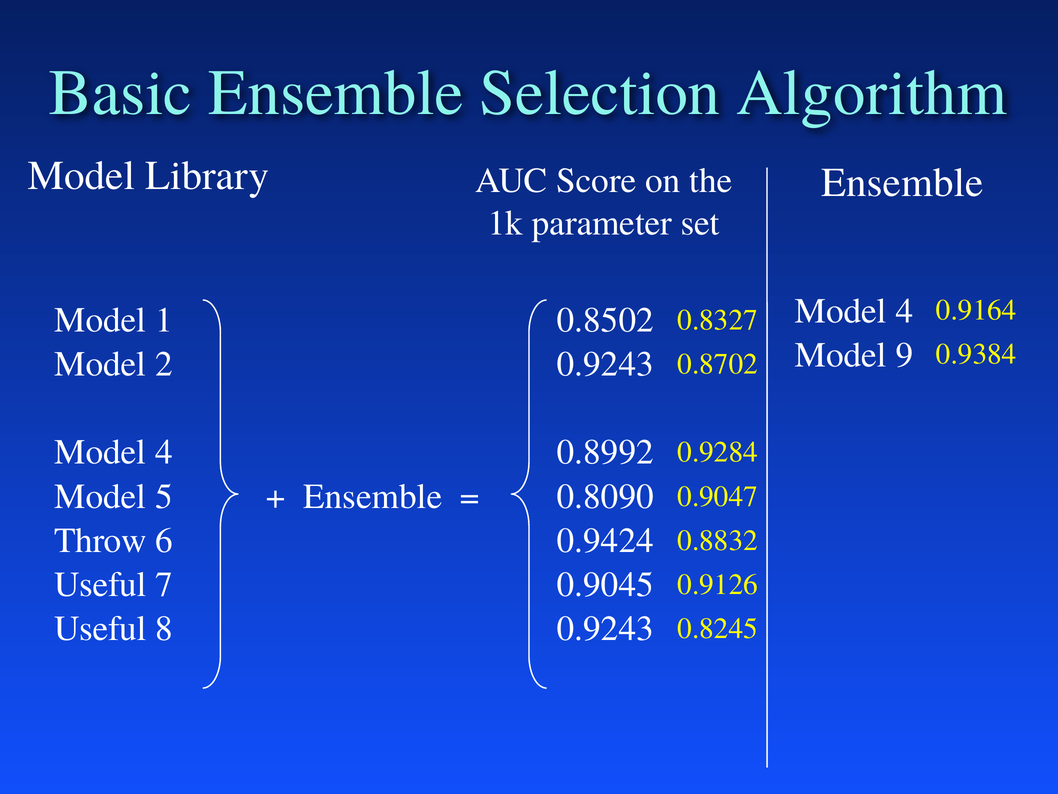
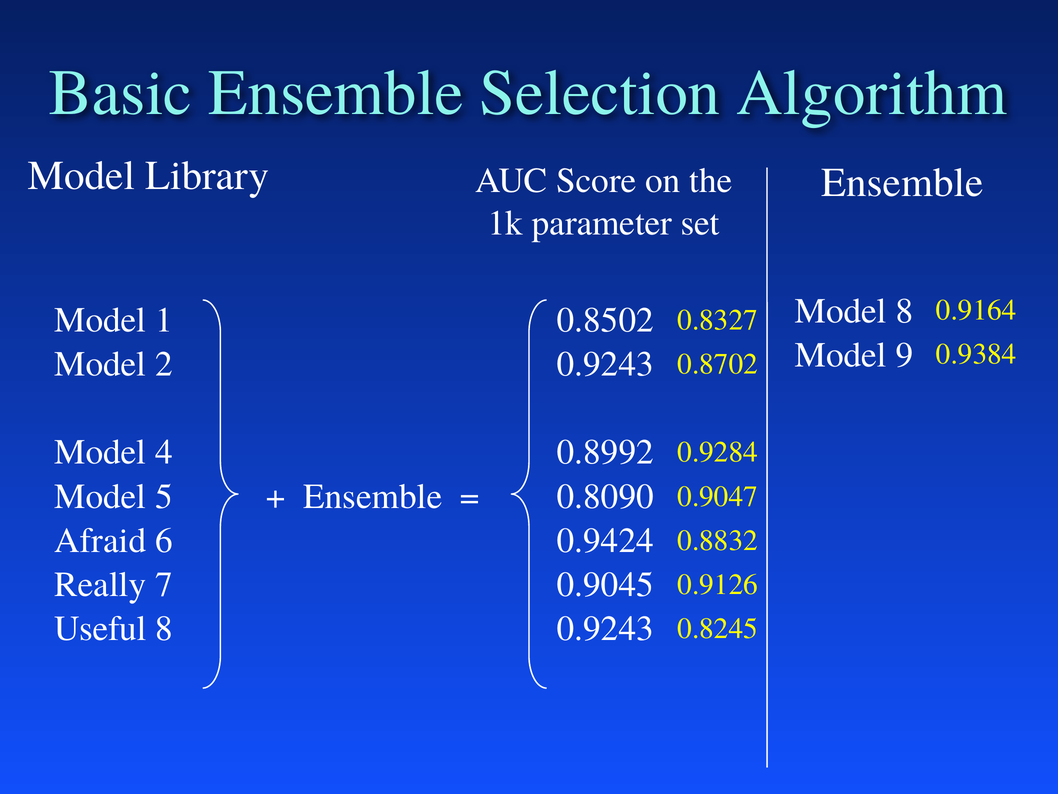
4: 4 -> 8 (904, 311)
Throw: Throw -> Afraid (100, 540)
Useful: Useful -> Really (100, 584)
